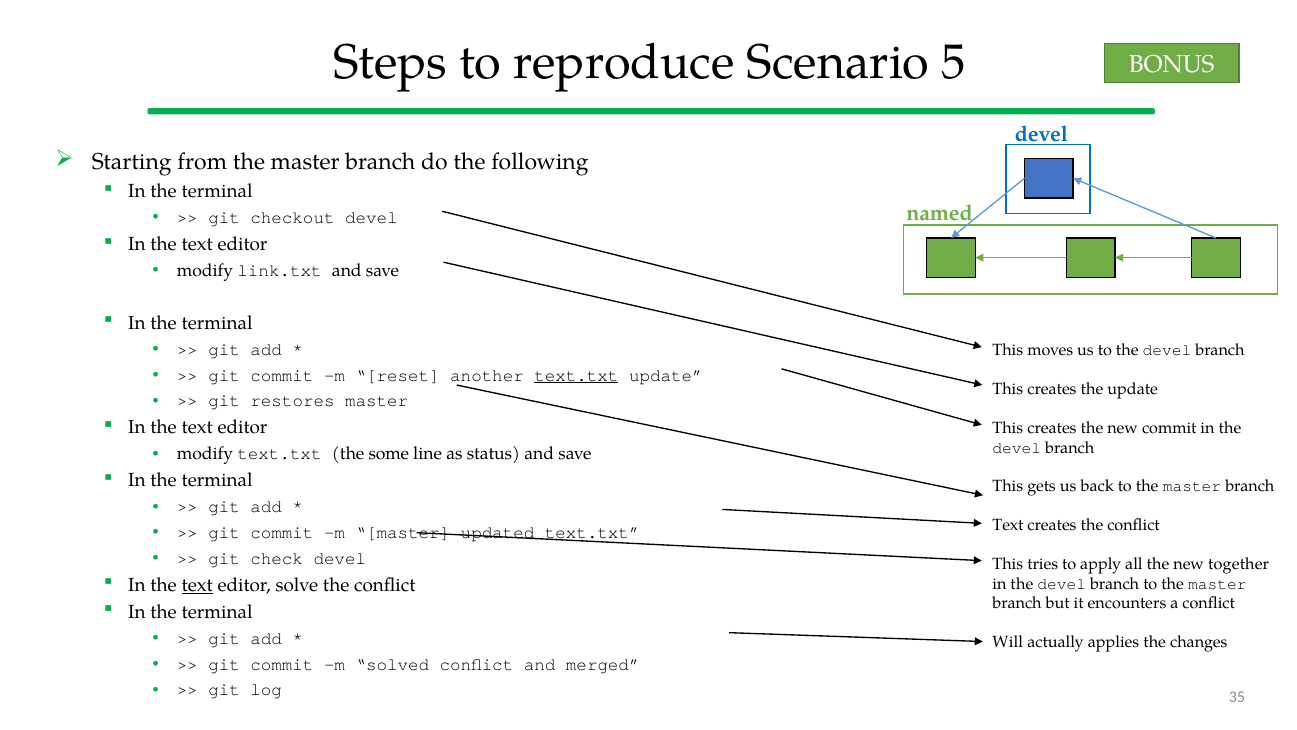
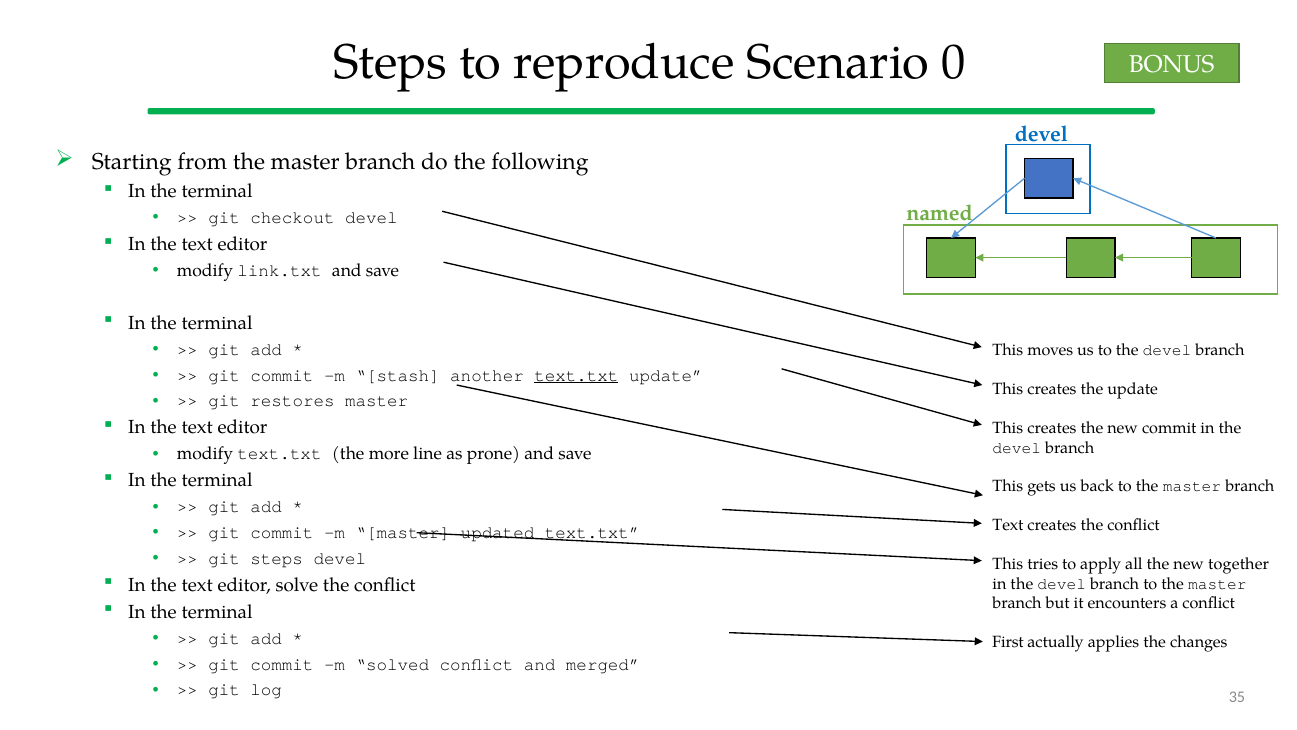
5: 5 -> 0 (954, 63)
reset: reset -> stash (398, 375)
some: some -> more (389, 454)
status: status -> prone (493, 454)
git check: check -> steps (277, 558)
text underline: present -> none (197, 585)
Will: Will -> First (1008, 642)
